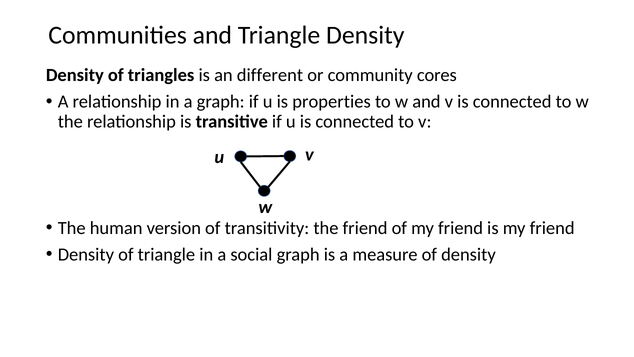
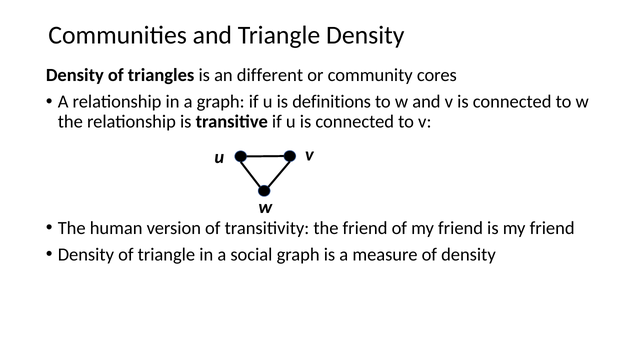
properties: properties -> definitions (332, 102)
